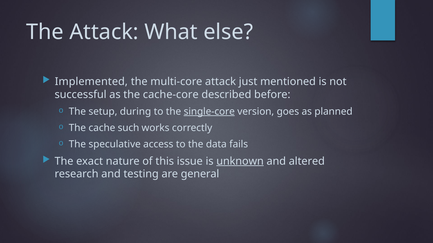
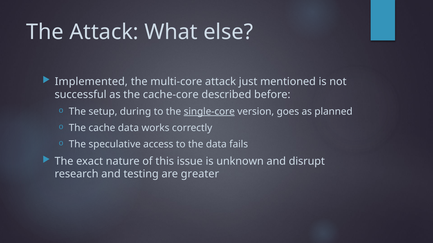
cache such: such -> data (128, 128)
unknown underline: present -> none (240, 161)
altered: altered -> disrupt (307, 161)
general: general -> greater (200, 174)
